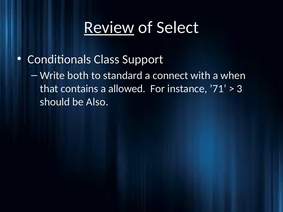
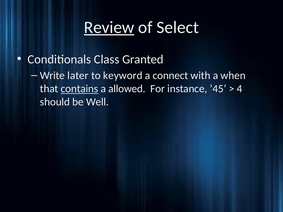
Support: Support -> Granted (143, 59)
both: both -> later (78, 76)
standard: standard -> keyword (123, 76)
contains underline: none -> present (79, 89)
’71: ’71 -> ’45 (218, 89)
3: 3 -> 4 (240, 89)
Also: Also -> Well (97, 102)
